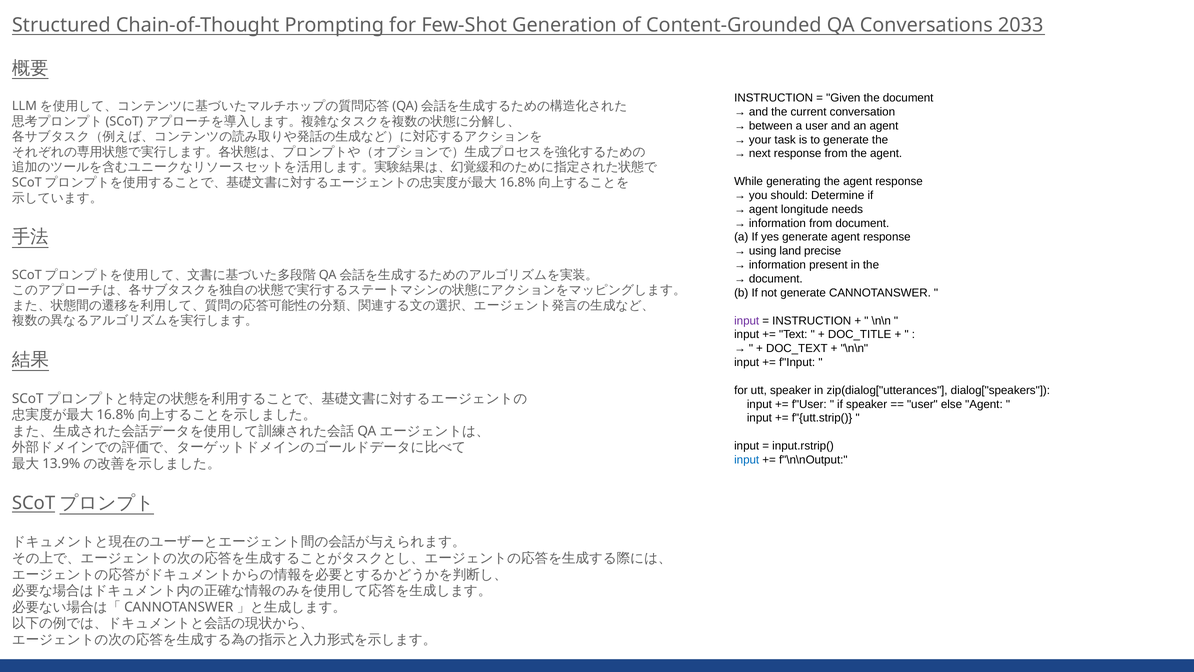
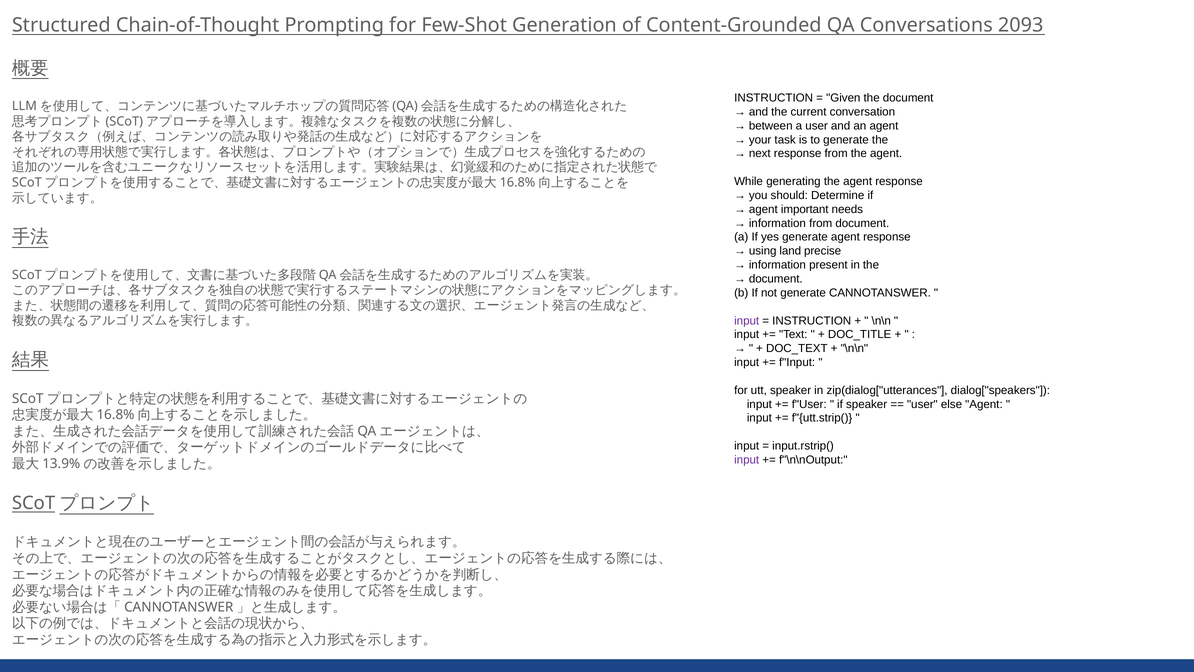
2033: 2033 -> 2093 (1021, 25)
longitude: longitude -> important (805, 209)
input colour: blue -> purple (747, 460)
